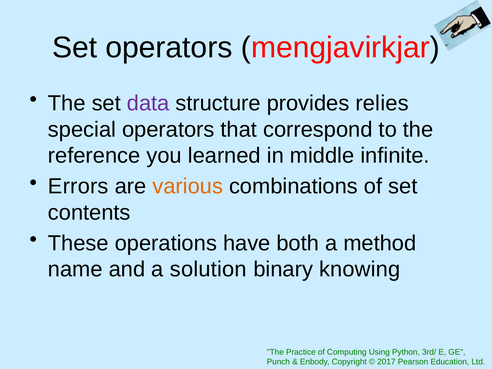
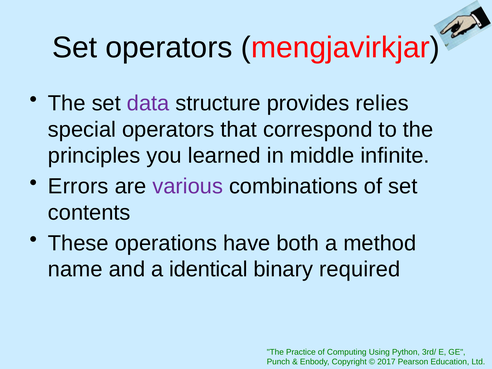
reference: reference -> principles (94, 156)
various colour: orange -> purple (188, 186)
solution: solution -> identical (209, 269)
knowing: knowing -> required (360, 269)
